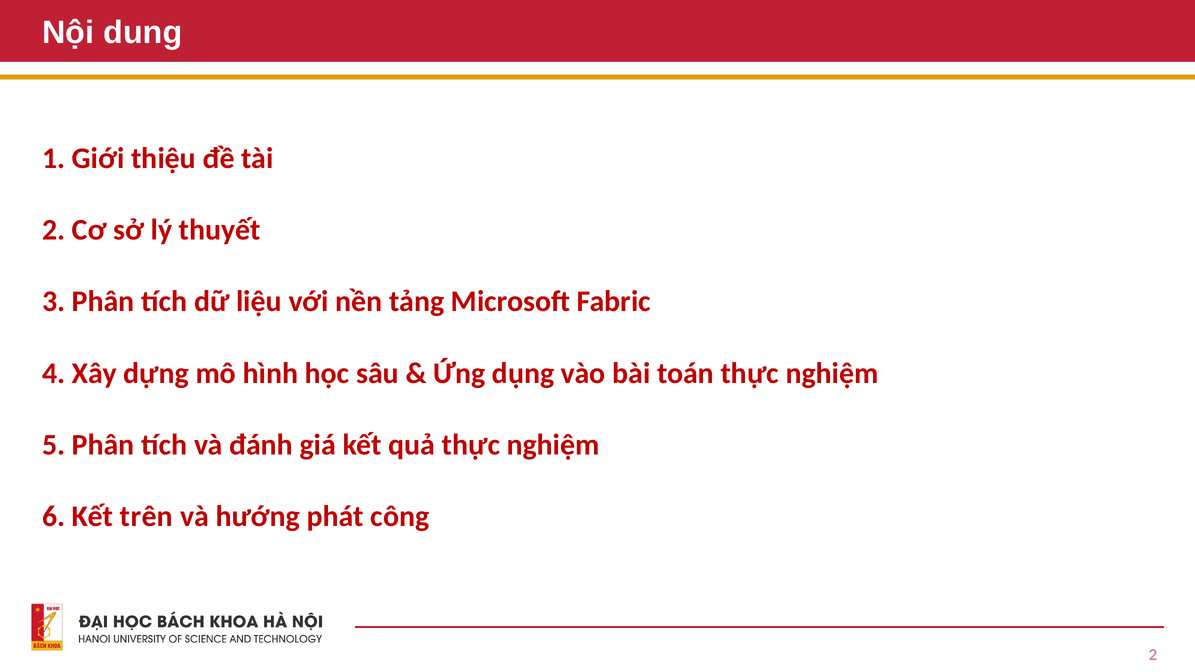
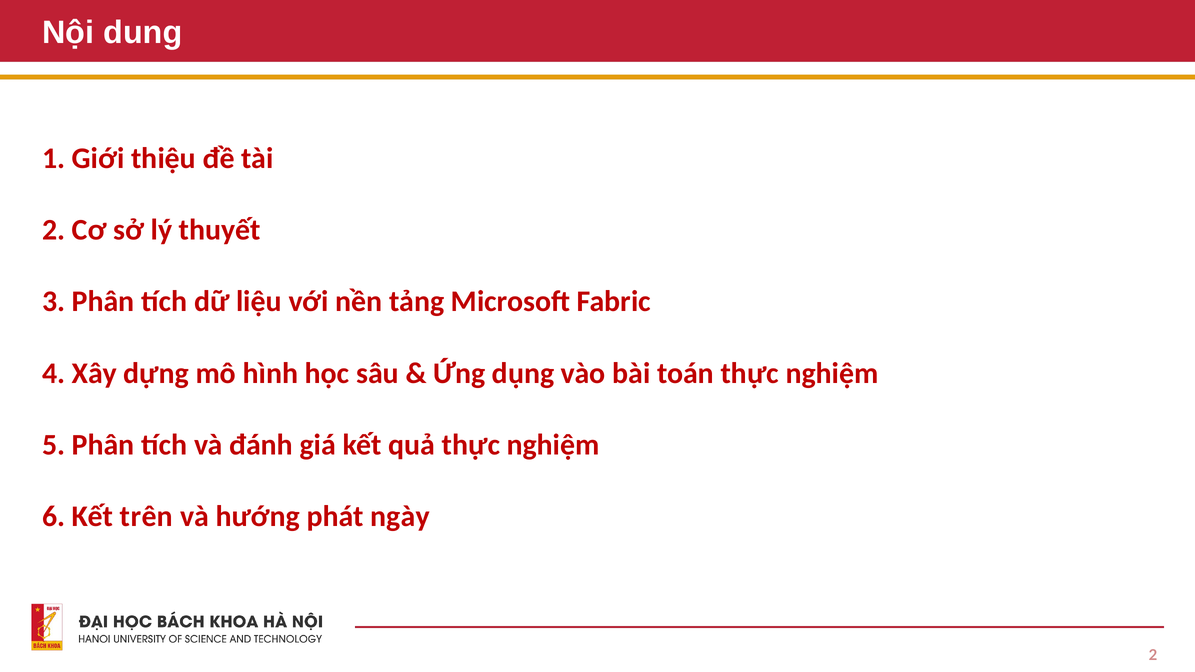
công: công -> ngày (400, 517)
